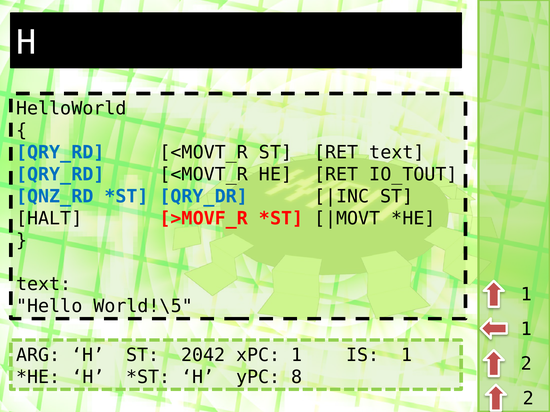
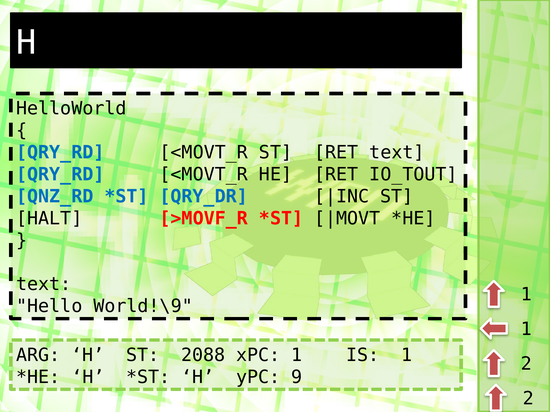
World!\5: World!\5 -> World!\9 (143, 307)
2042: 2042 -> 2088 (203, 355)
8: 8 -> 9 (297, 377)
